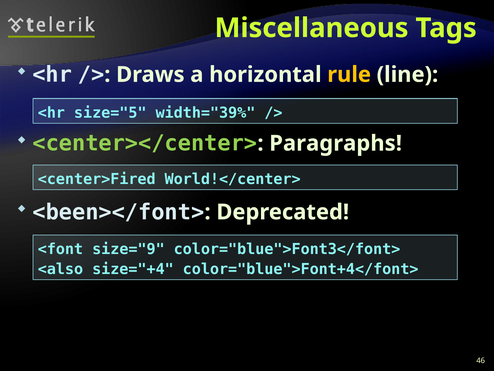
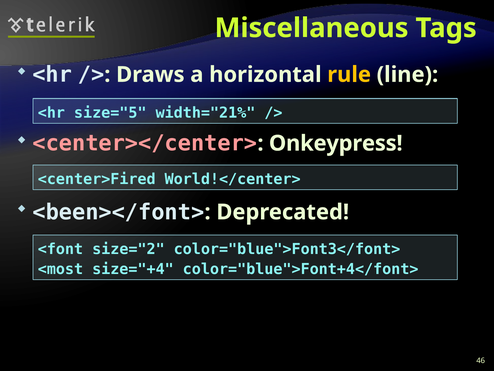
width="39%: width="39% -> width="21% (205, 113)
<center></center> colour: light green -> pink (145, 143)
Paragraphs: Paragraphs -> Onkeypress (336, 143)
size="9: size="9 -> size="2 (128, 249)
<also: <also -> <most (60, 269)
